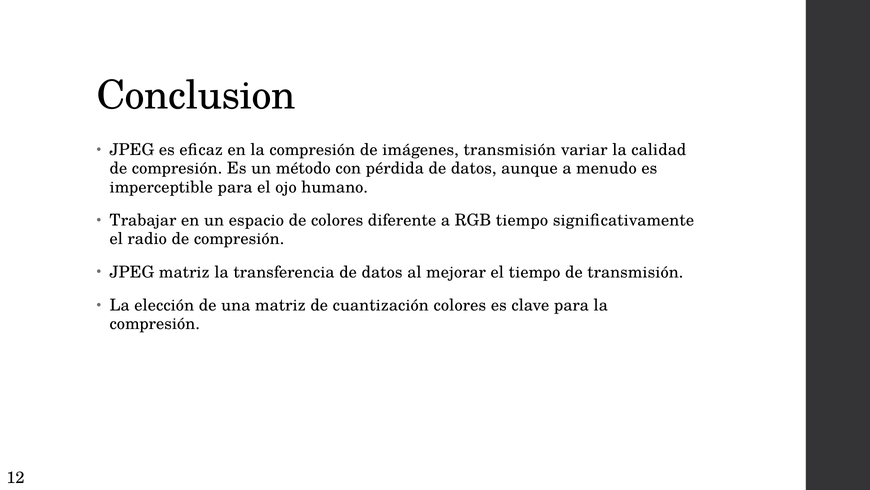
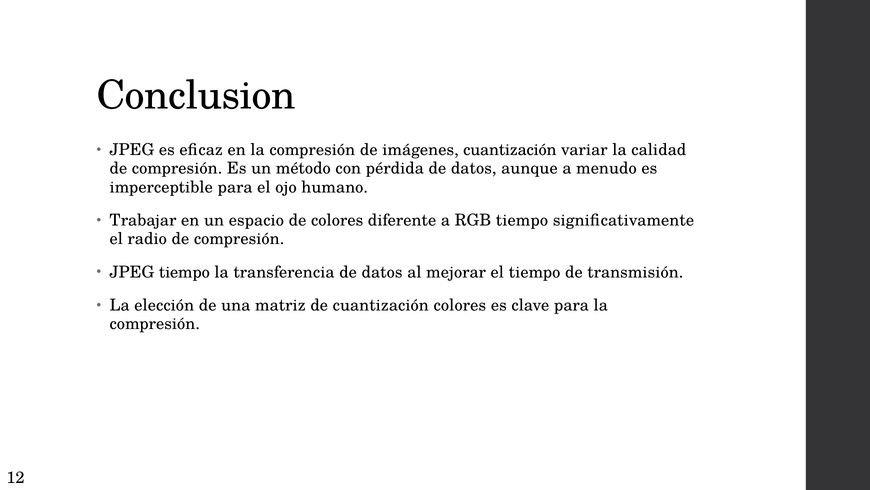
imágenes transmisión: transmisión -> cuantización (510, 150)
JPEG matriz: matriz -> tiempo (184, 272)
